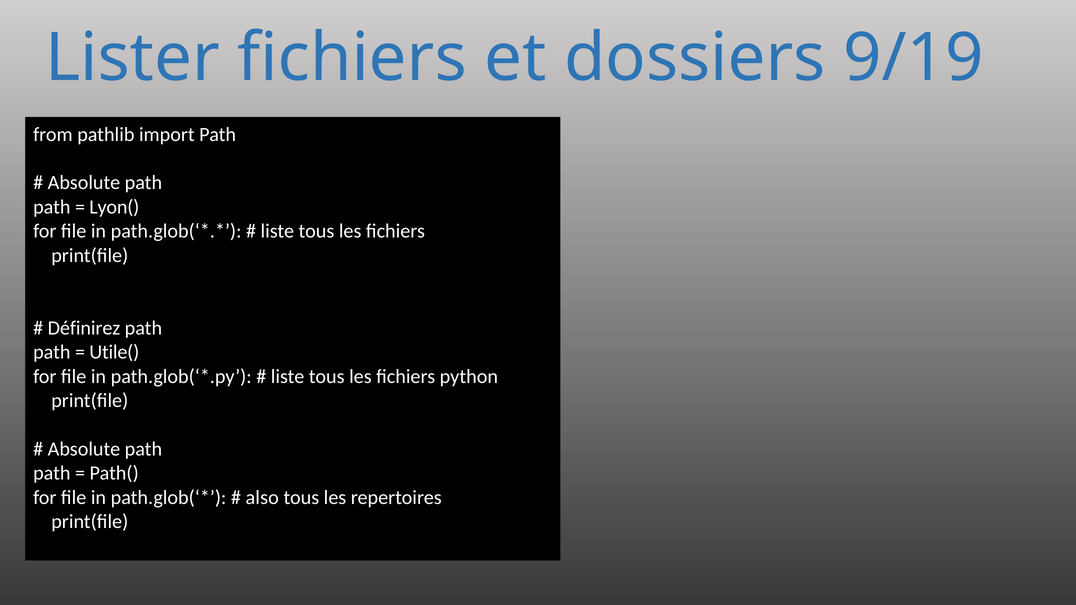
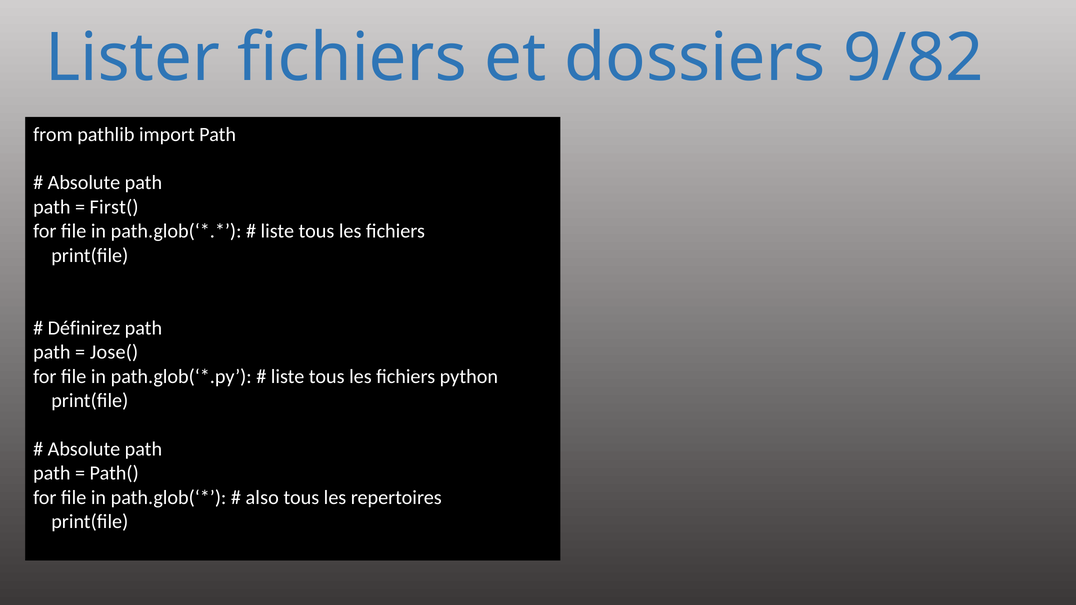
9/19: 9/19 -> 9/82 (913, 58)
Lyon(: Lyon( -> First( (114, 207)
Utile(: Utile( -> Jose( (114, 352)
